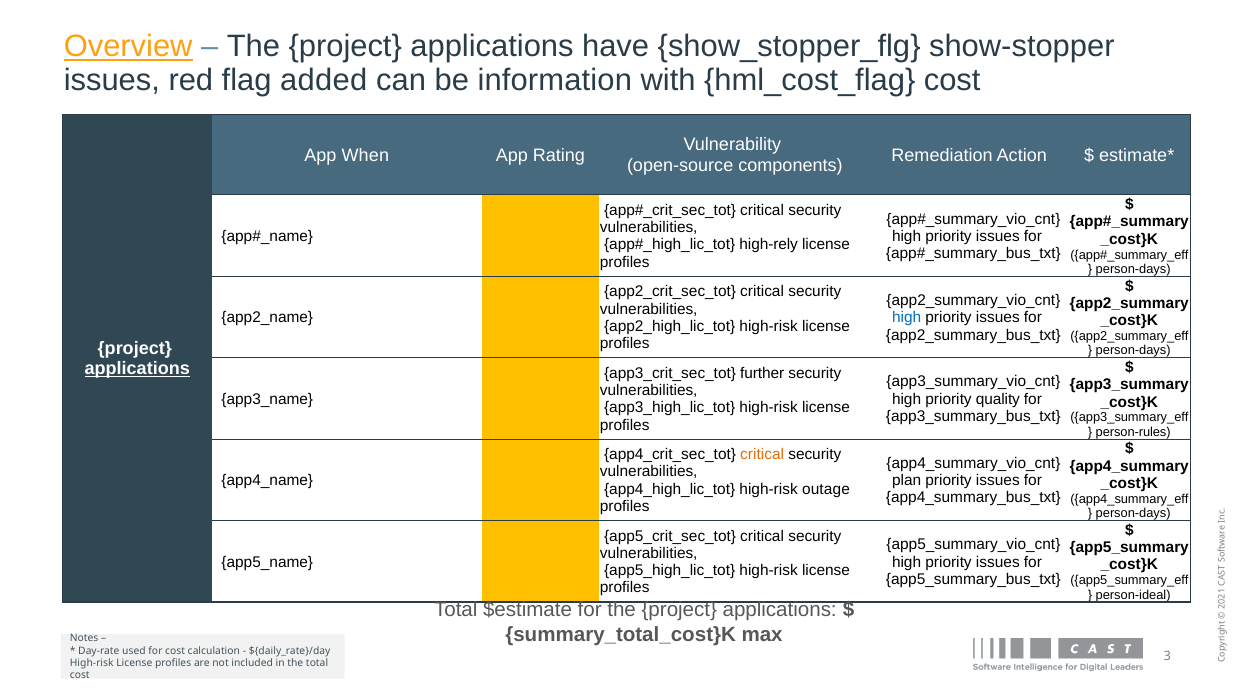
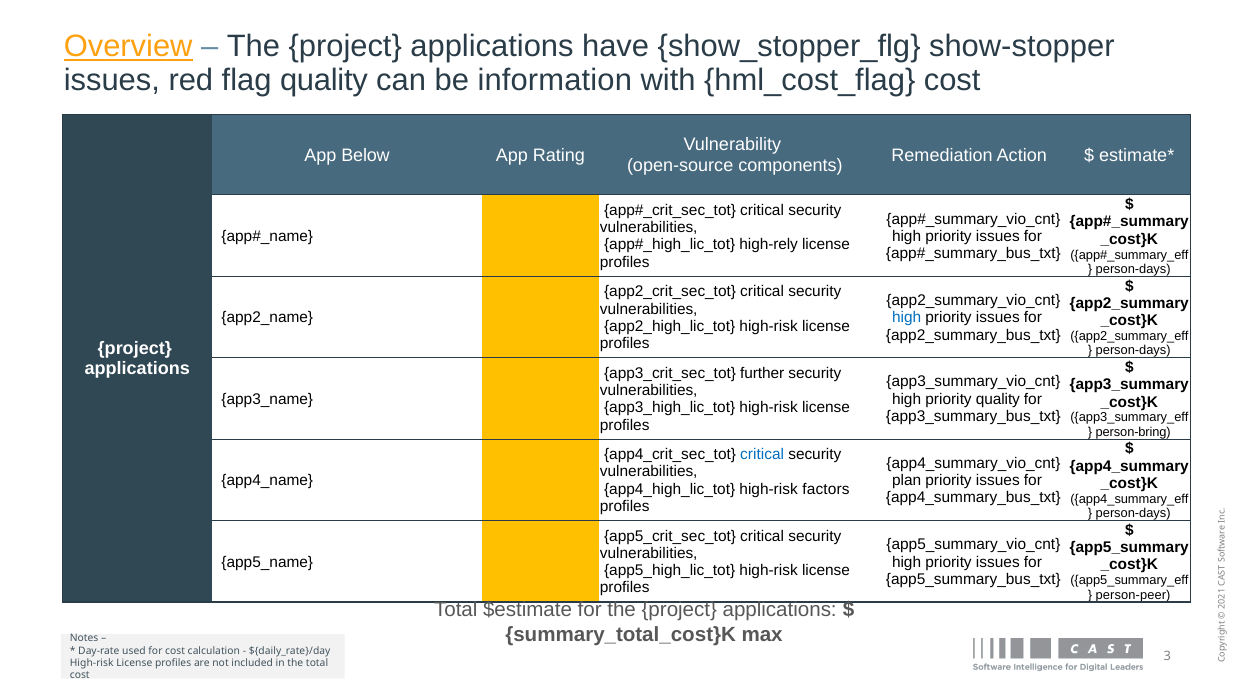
flag added: added -> quality (324, 80)
When: When -> Below (366, 155)
applications underline: present -> none (137, 369)
person-rules: person-rules -> person-bring (1133, 432)
critical colour: orange -> blue (762, 455)
outage: outage -> factors (826, 489)
person-ideal: person-ideal -> person-peer (1133, 595)
